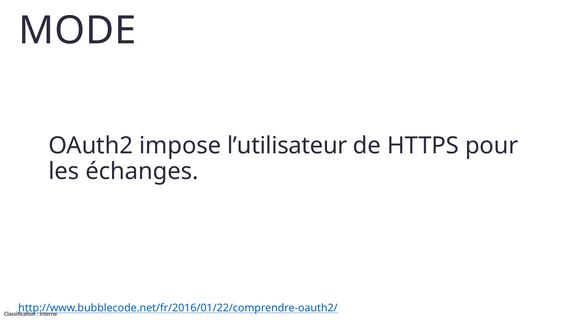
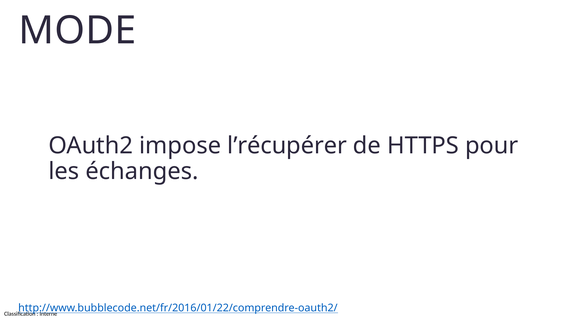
l’utilisateur: l’utilisateur -> l’récupérer (287, 146)
